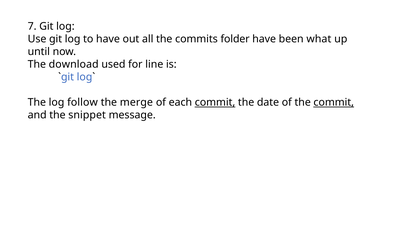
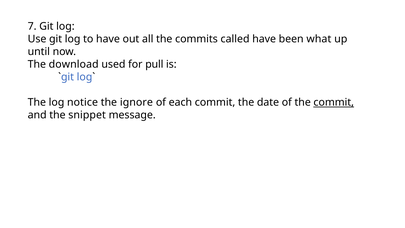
folder: folder -> called (235, 39)
line: line -> pull (154, 64)
follow: follow -> notice (83, 102)
merge: merge -> ignore (136, 102)
commit underline: present -> none (215, 102)
